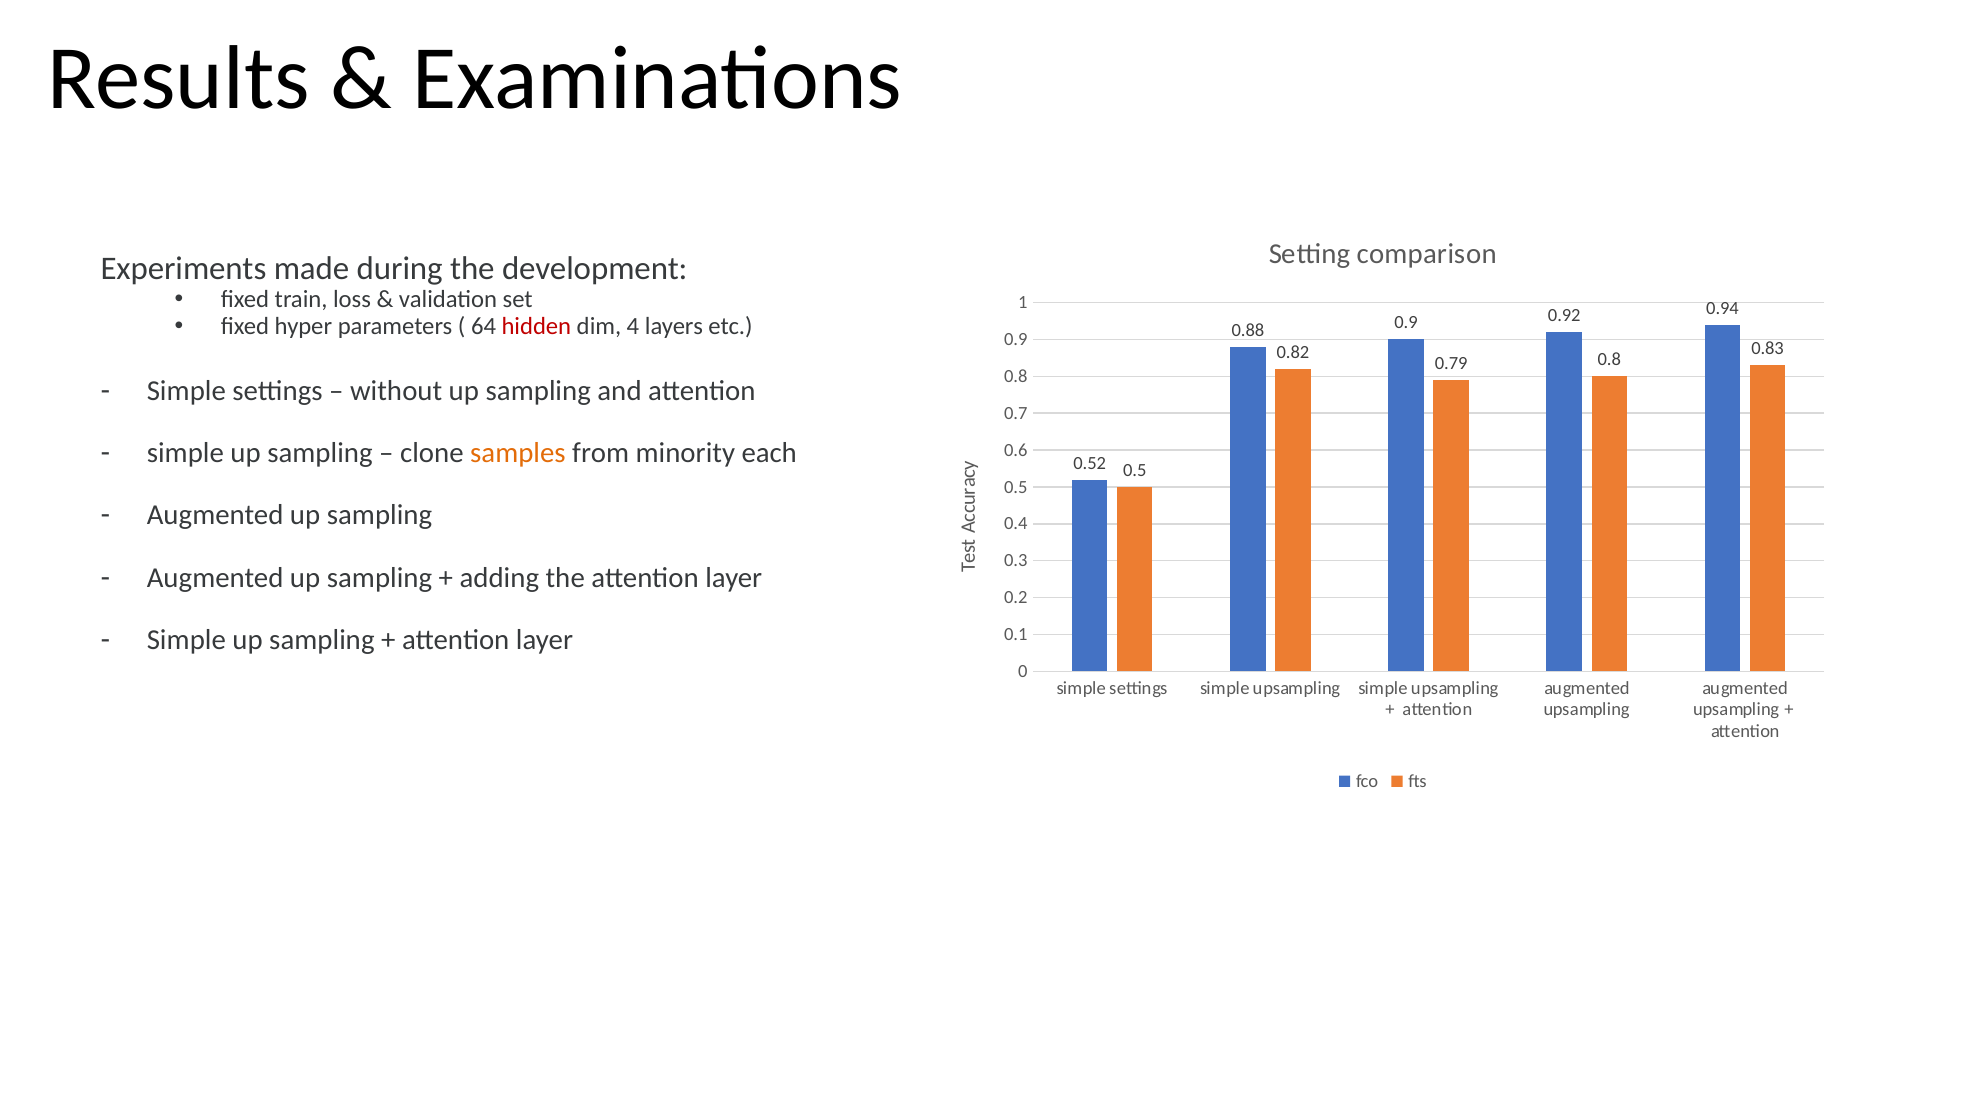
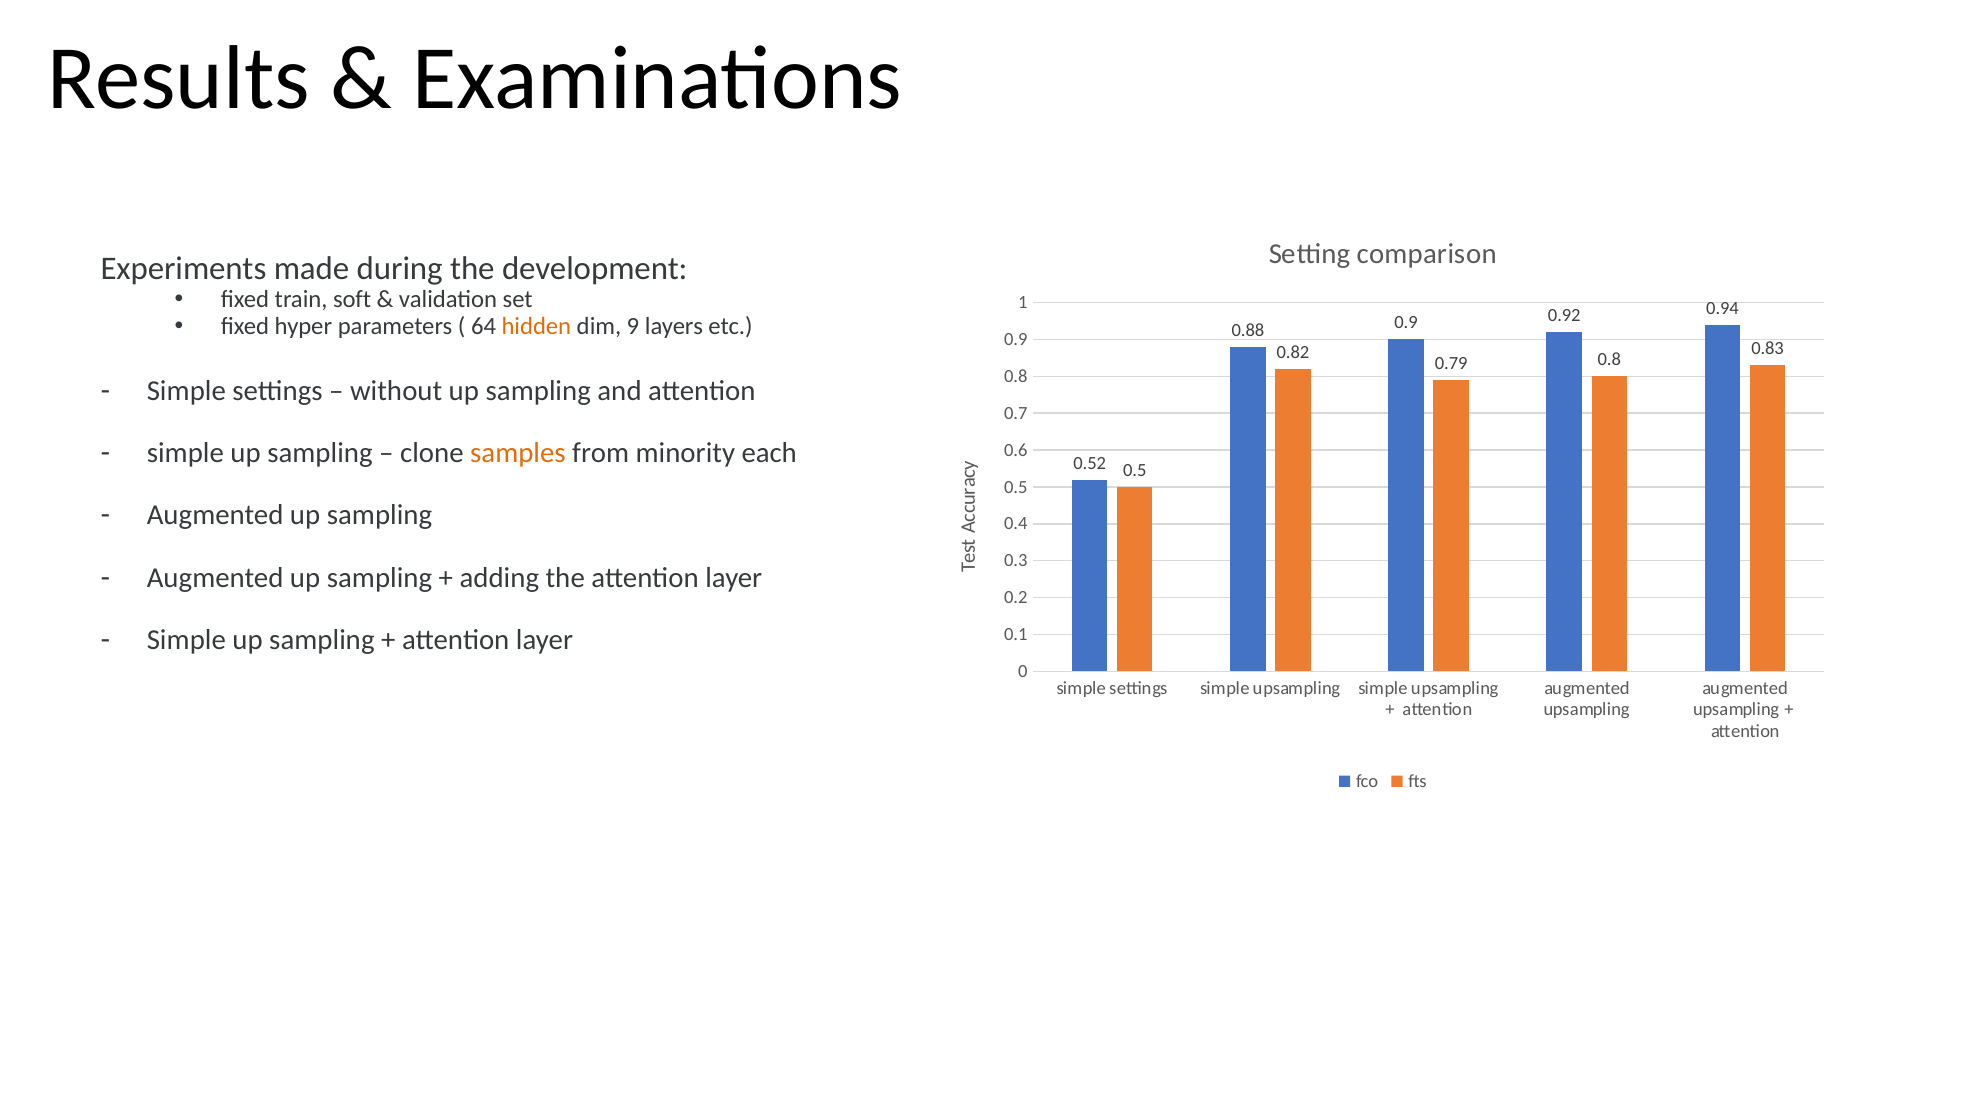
loss: loss -> soft (352, 300)
hidden colour: red -> orange (536, 326)
4: 4 -> 9 (633, 326)
